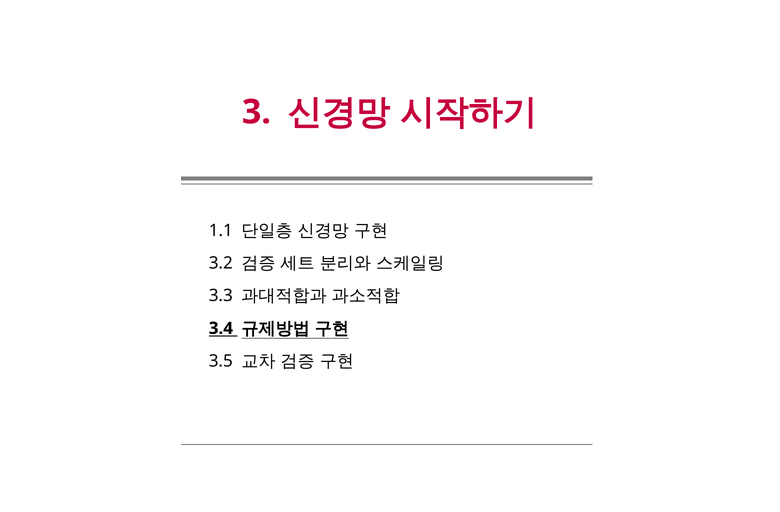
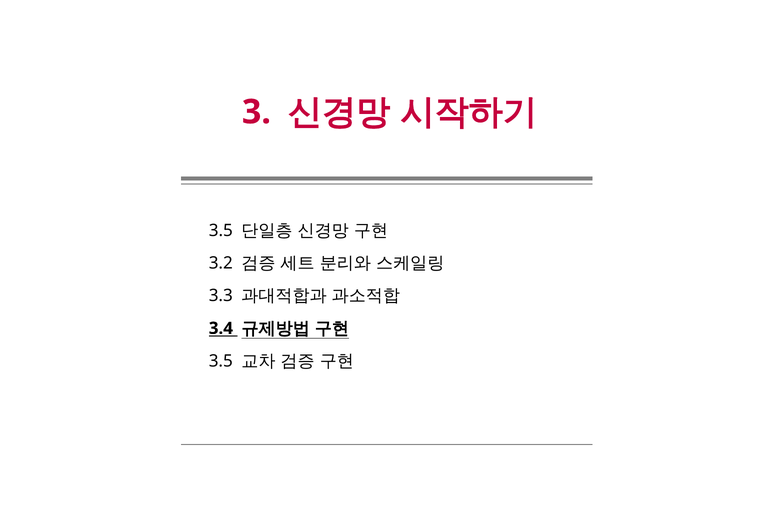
1.1: 1.1 -> 3.5 (221, 231)
